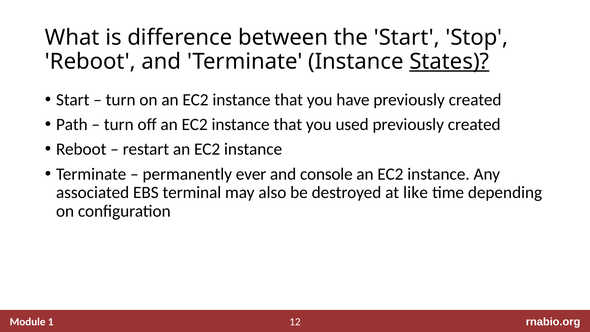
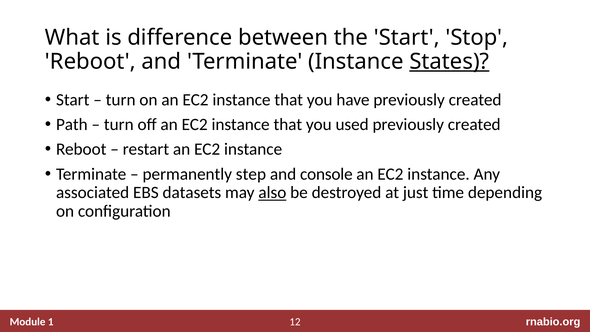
ever: ever -> step (251, 174)
terminal: terminal -> datasets (192, 193)
also underline: none -> present (272, 193)
like: like -> just (416, 193)
